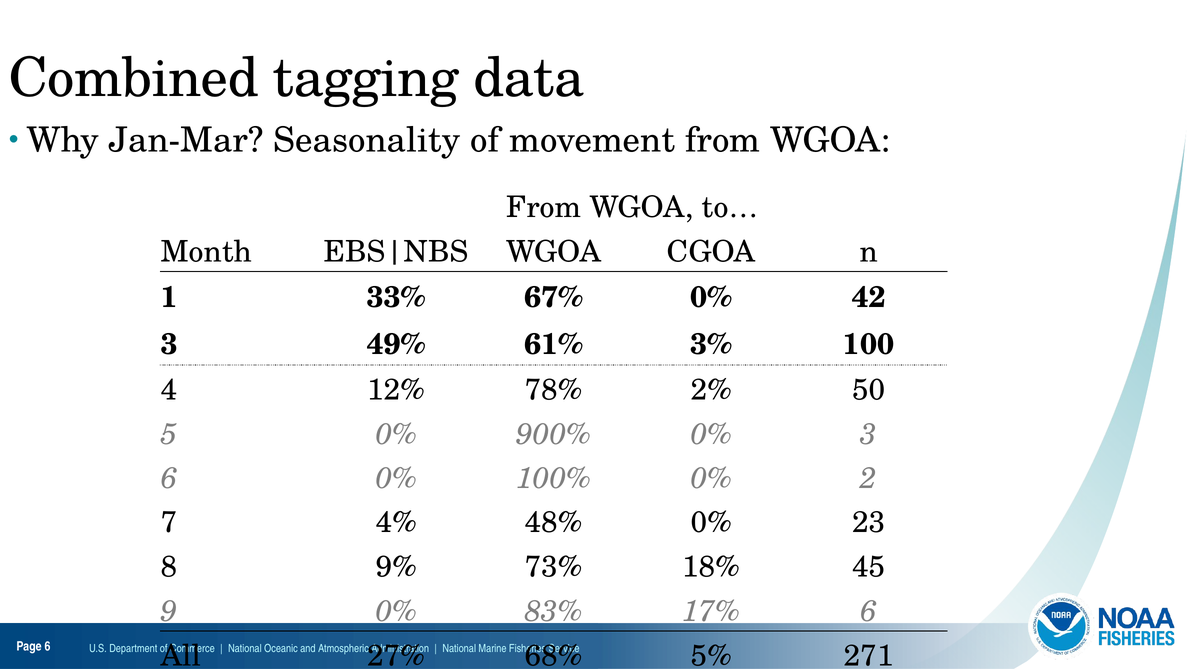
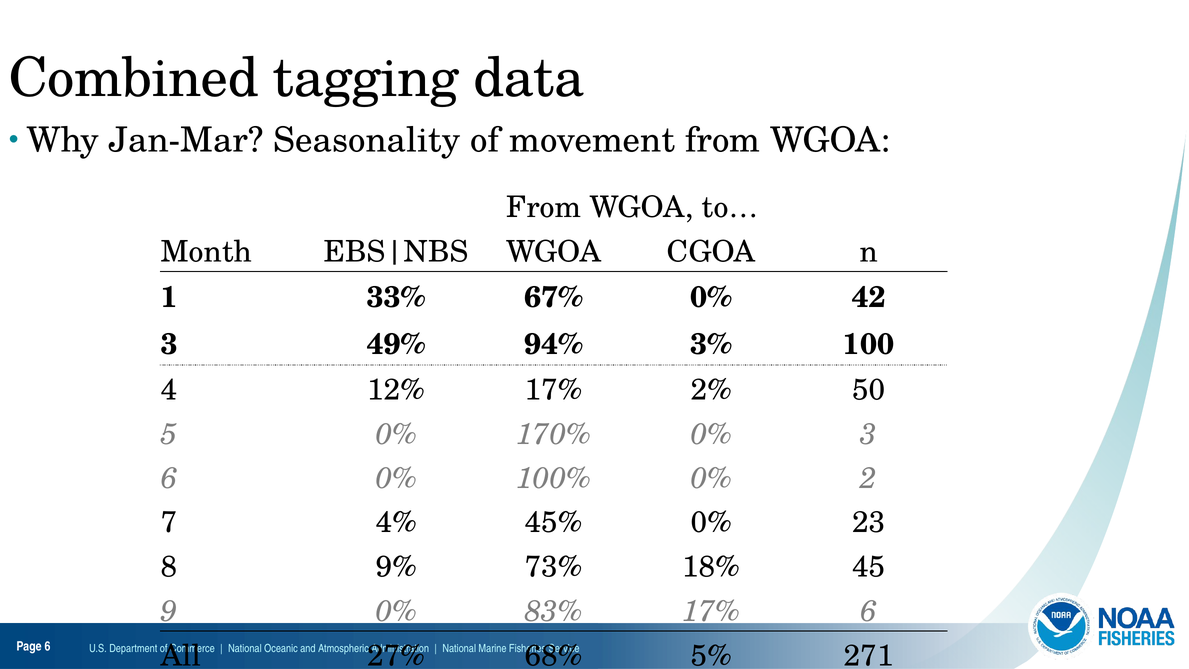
61%: 61% -> 94% (554, 344)
12% 78%: 78% -> 17% (554, 390)
900%: 900% -> 170% (554, 434)
48%: 48% -> 45% (554, 523)
